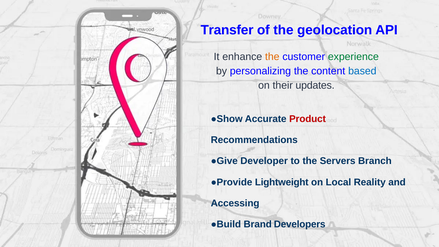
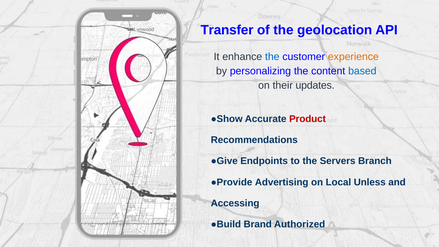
the colour: orange -> blue (272, 57)
experience colour: green -> orange (353, 57)
Developer: Developer -> Endpoints (264, 161)
Lightweight: Lightweight -> Advertising (282, 182)
Reality: Reality -> Unless (370, 182)
Developers: Developers -> Authorized (300, 224)
